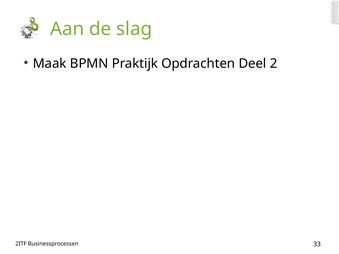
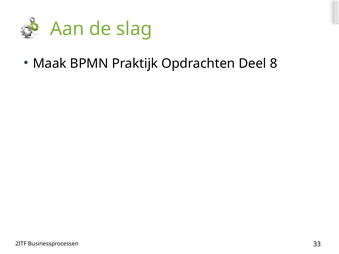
2: 2 -> 8 (274, 64)
